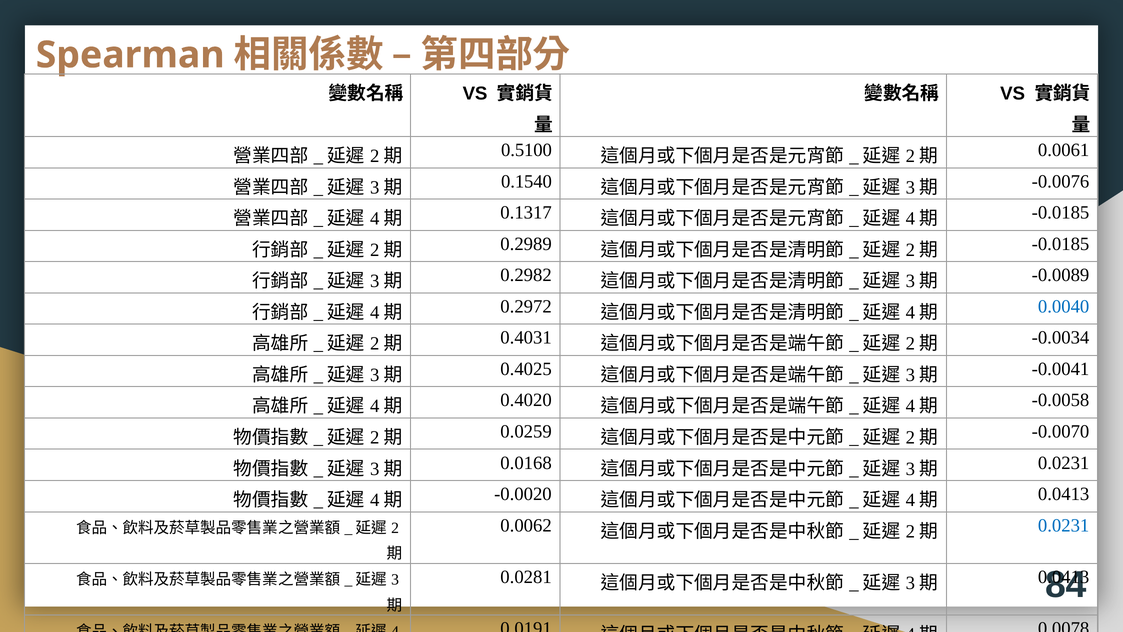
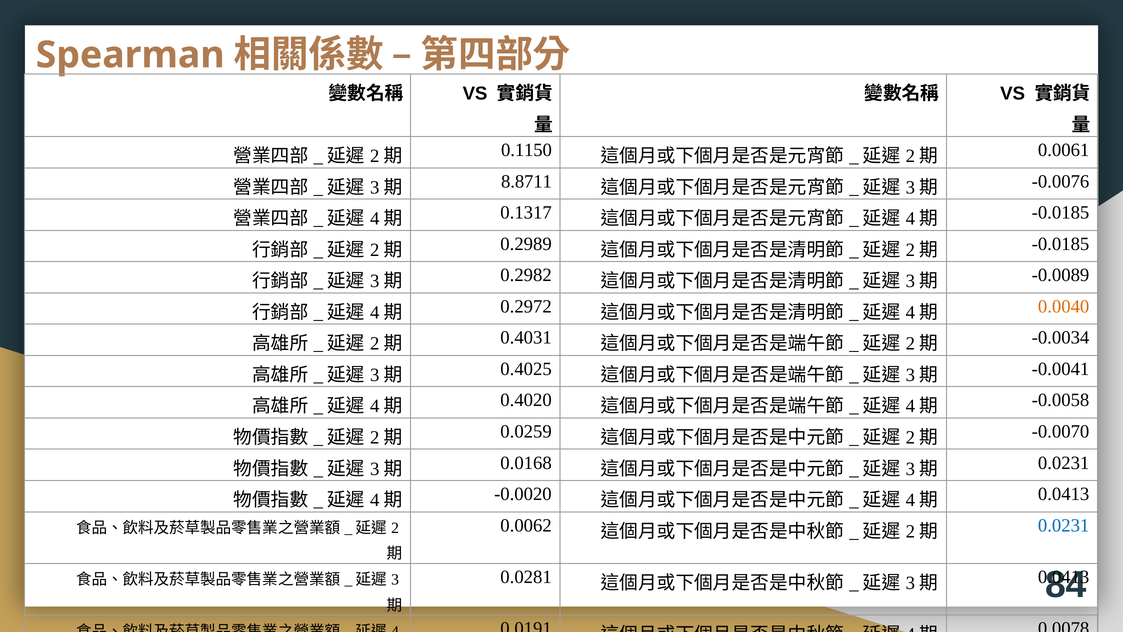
0.5100: 0.5100 -> 0.1150 (527, 150)
0.1540: 0.1540 -> 8.8711 (527, 181)
0.0040 colour: blue -> orange (1064, 306)
